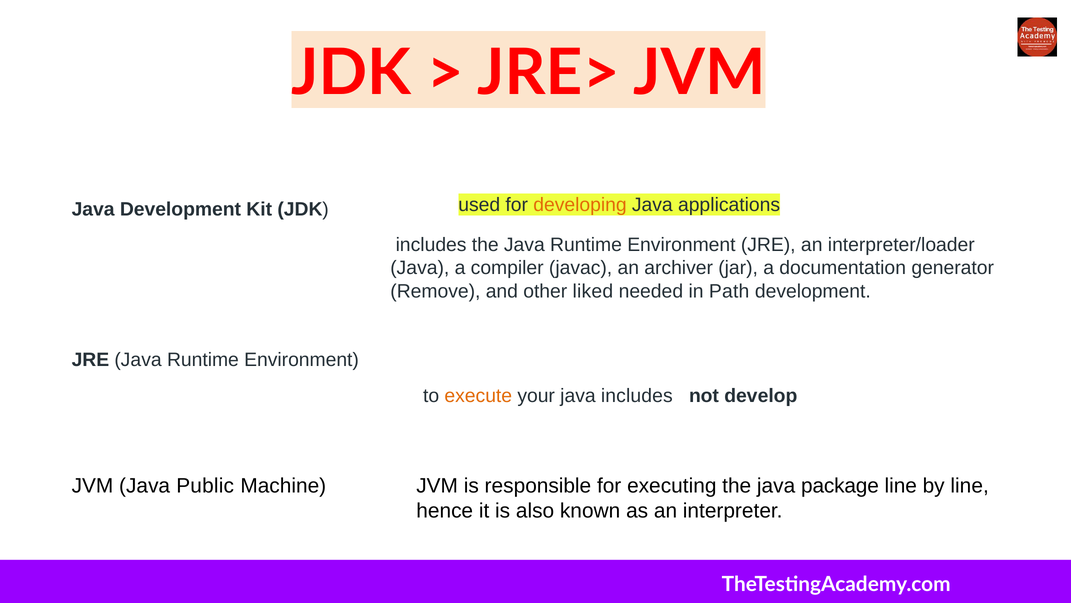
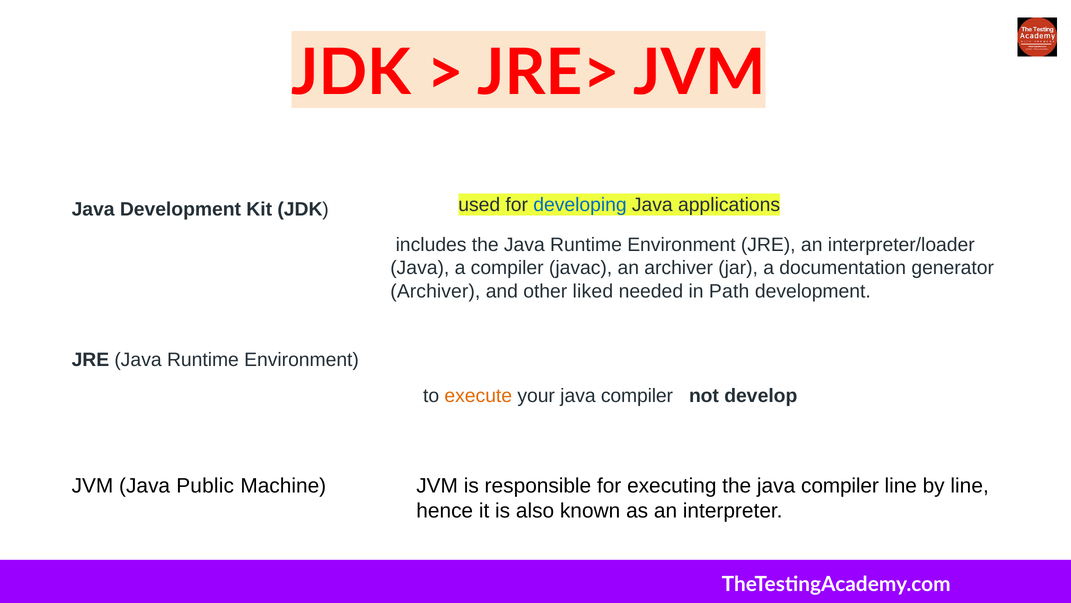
developing colour: orange -> blue (580, 205)
Remove: Remove -> Archiver (435, 291)
your java includes: includes -> compiler (637, 395)
the java package: package -> compiler (840, 485)
